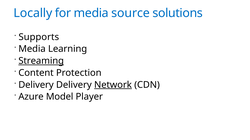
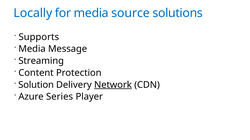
Learning: Learning -> Message (68, 49)
Streaming underline: present -> none (41, 61)
Delivery: Delivery -> Solution (36, 85)
Model: Model -> Series (60, 97)
